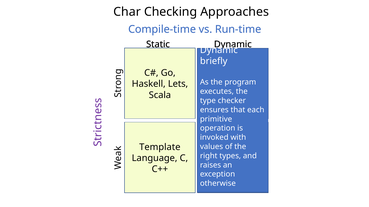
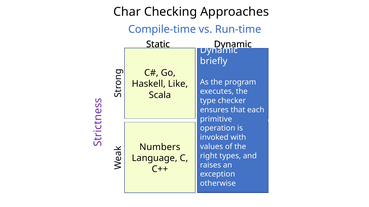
Lets: Lets -> Like (178, 84)
Template: Template -> Numbers (160, 147)
